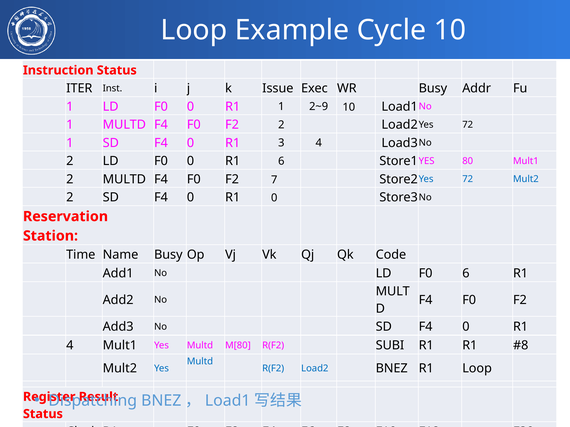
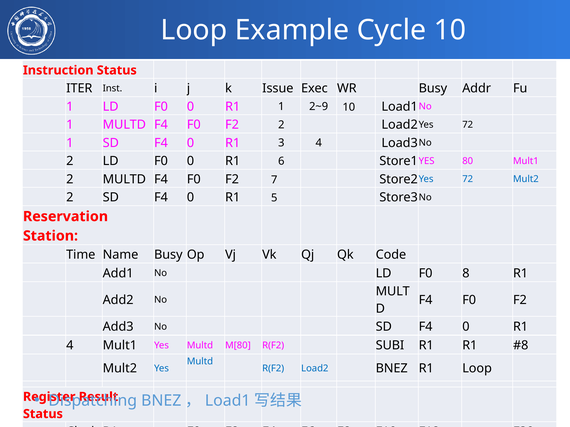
R1 0: 0 -> 5 (274, 198)
F0 6: 6 -> 8 (466, 274)
